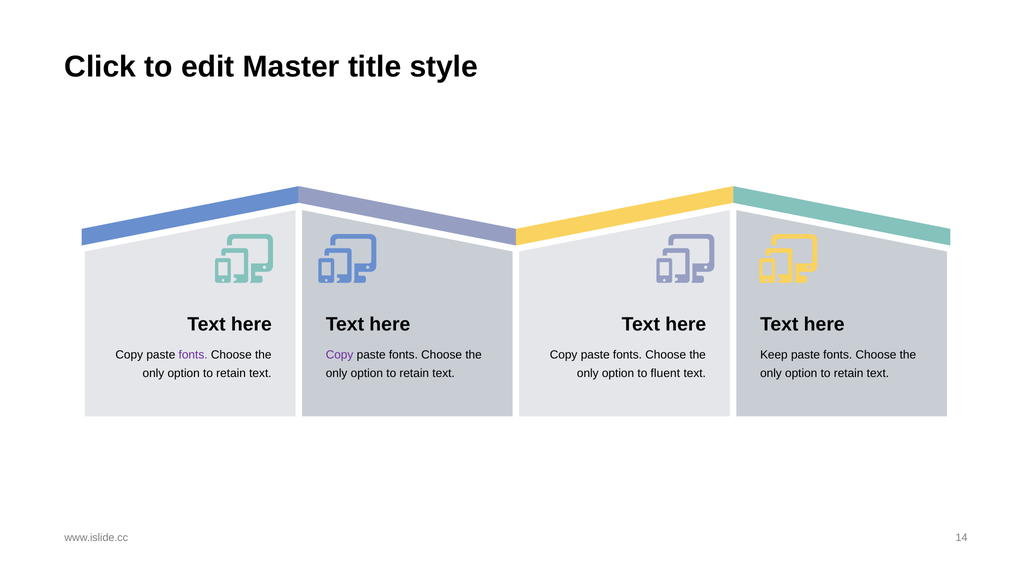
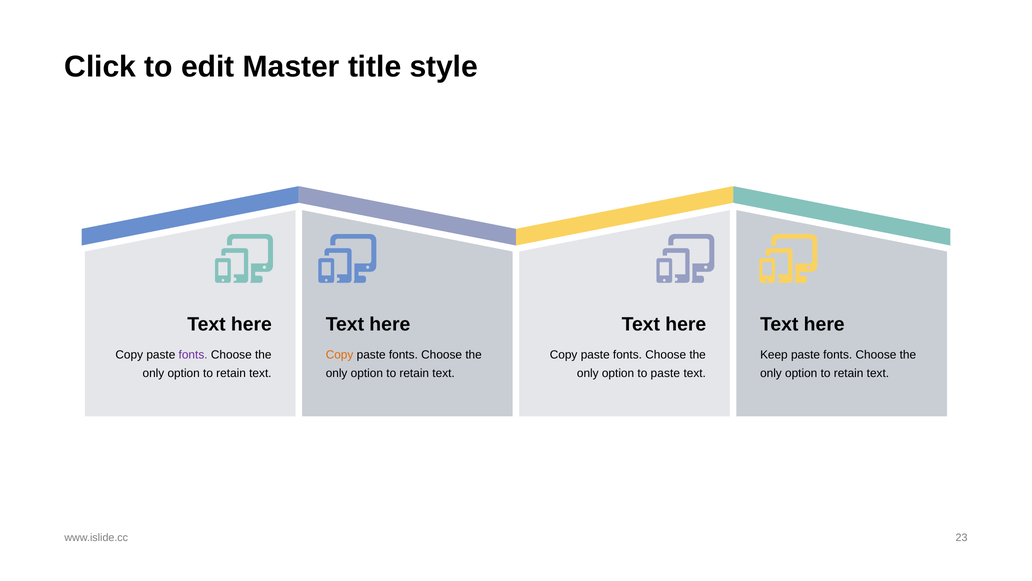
Copy colour: purple -> orange (340, 354)
to fluent: fluent -> paste (665, 373)
14: 14 -> 23 (962, 537)
